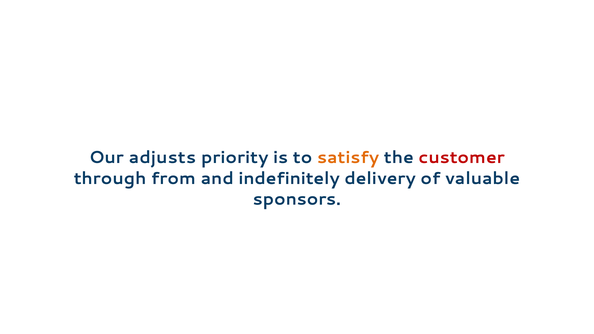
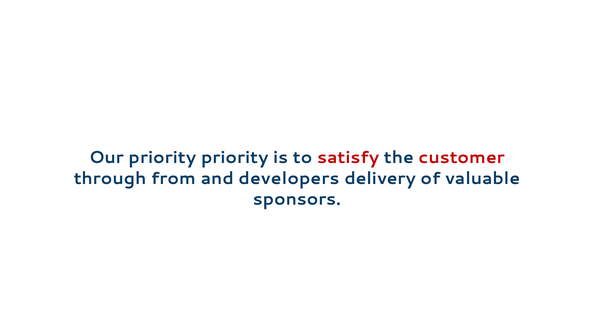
Our adjusts: adjusts -> priority (162, 158)
satisfy colour: orange -> red (348, 158)
indefinitely: indefinitely -> developers (289, 178)
